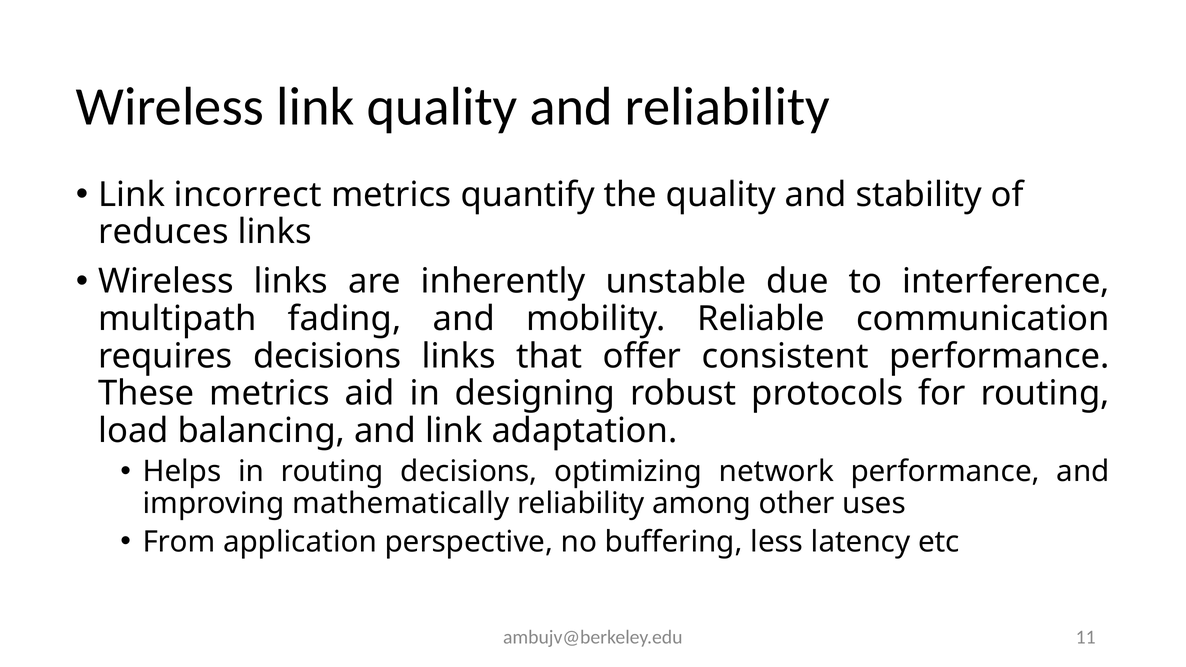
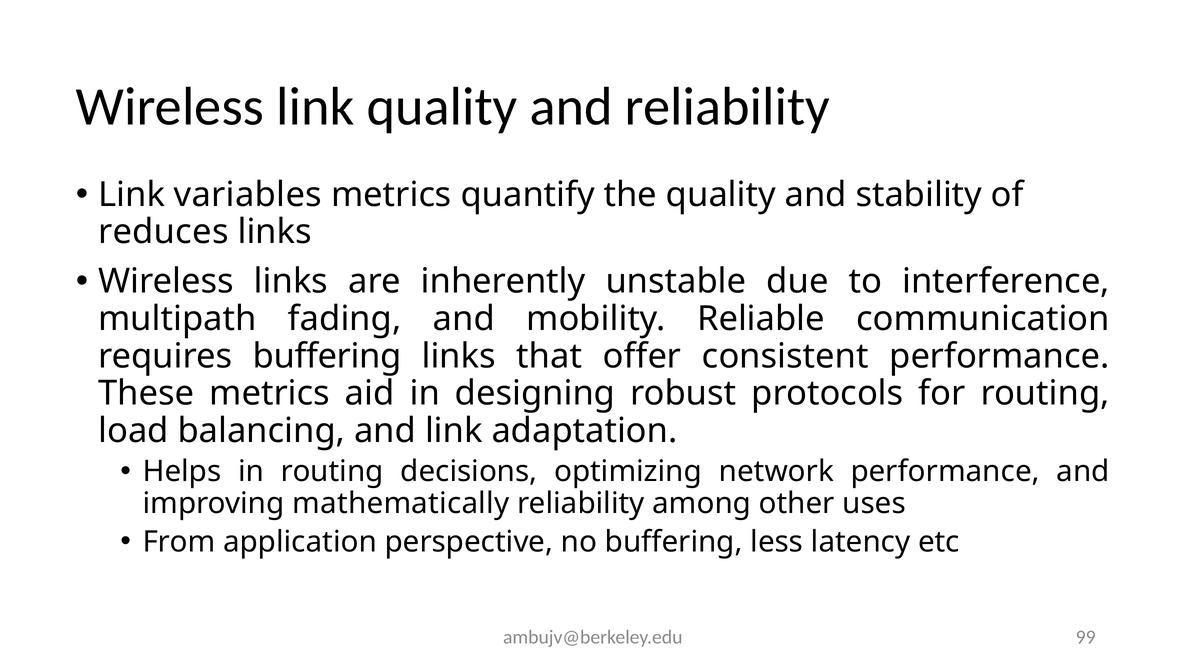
incorrect: incorrect -> variables (248, 195)
requires decisions: decisions -> buffering (327, 356)
11: 11 -> 99 (1086, 637)
